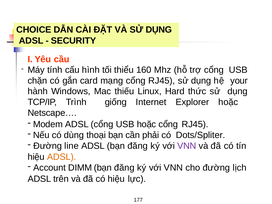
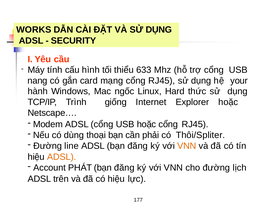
CHOICE: CHOICE -> WORKS (34, 30)
160: 160 -> 633 (144, 70)
chặn: chặn -> nang (37, 81)
thiếu: thiếu -> ngốc (124, 91)
Dots/Spliter: Dots/Spliter -> Thôi/Spliter (200, 135)
VNN colour: purple -> orange (187, 146)
DIMM: DIMM -> PHÁT (80, 168)
